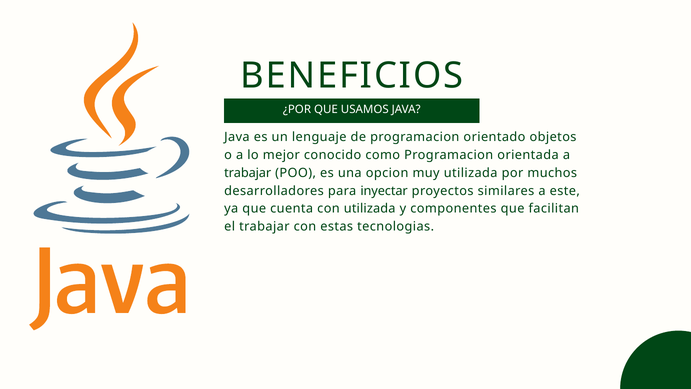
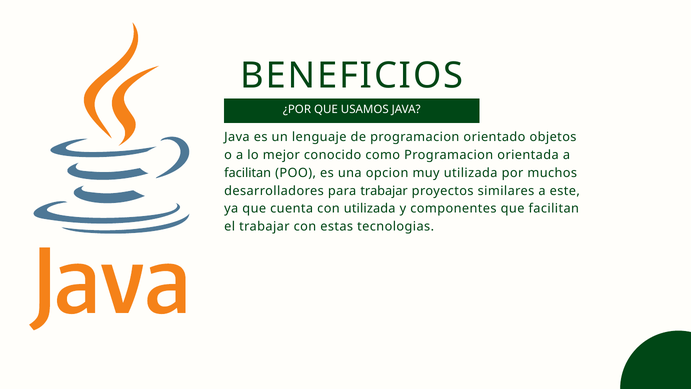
trabajar: trabajar -> facilitan (248, 173)
para inyectar: inyectar -> trabajar (384, 191)
